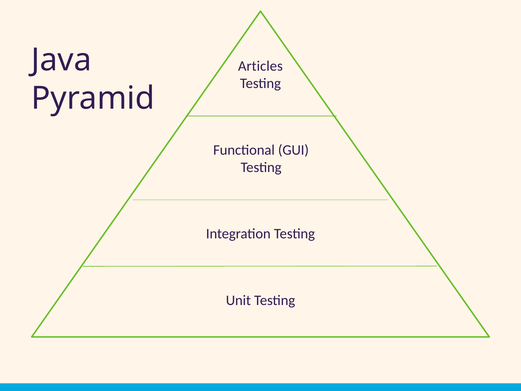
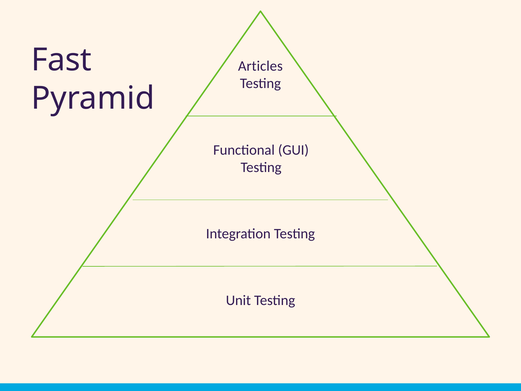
Java: Java -> Fast (61, 60)
